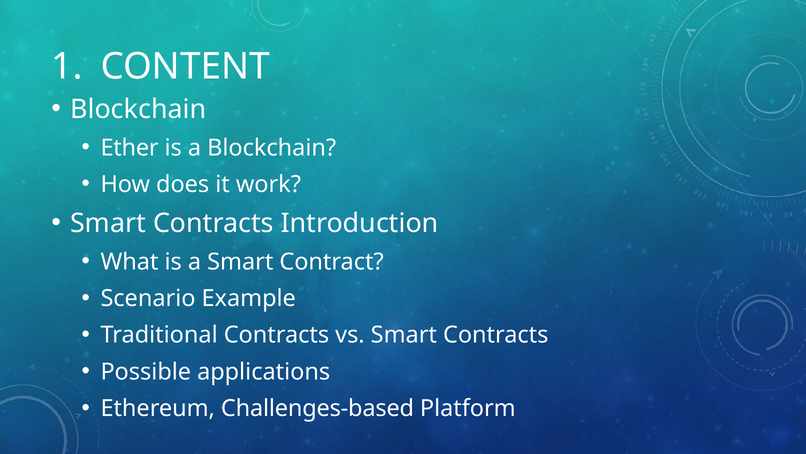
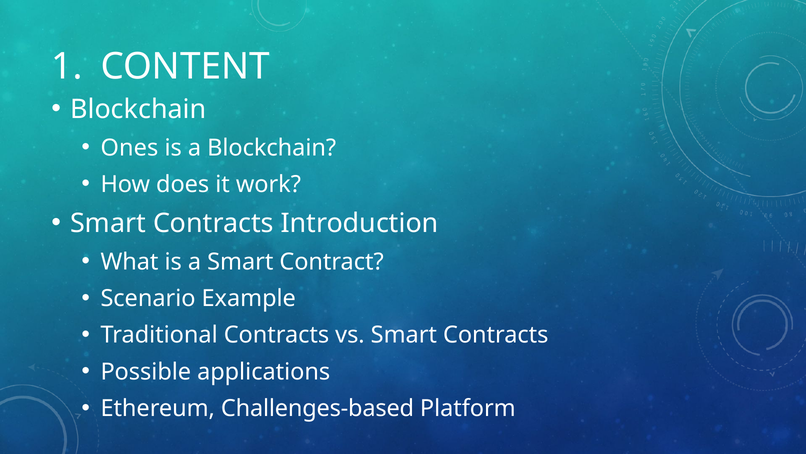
Ether: Ether -> Ones (129, 148)
